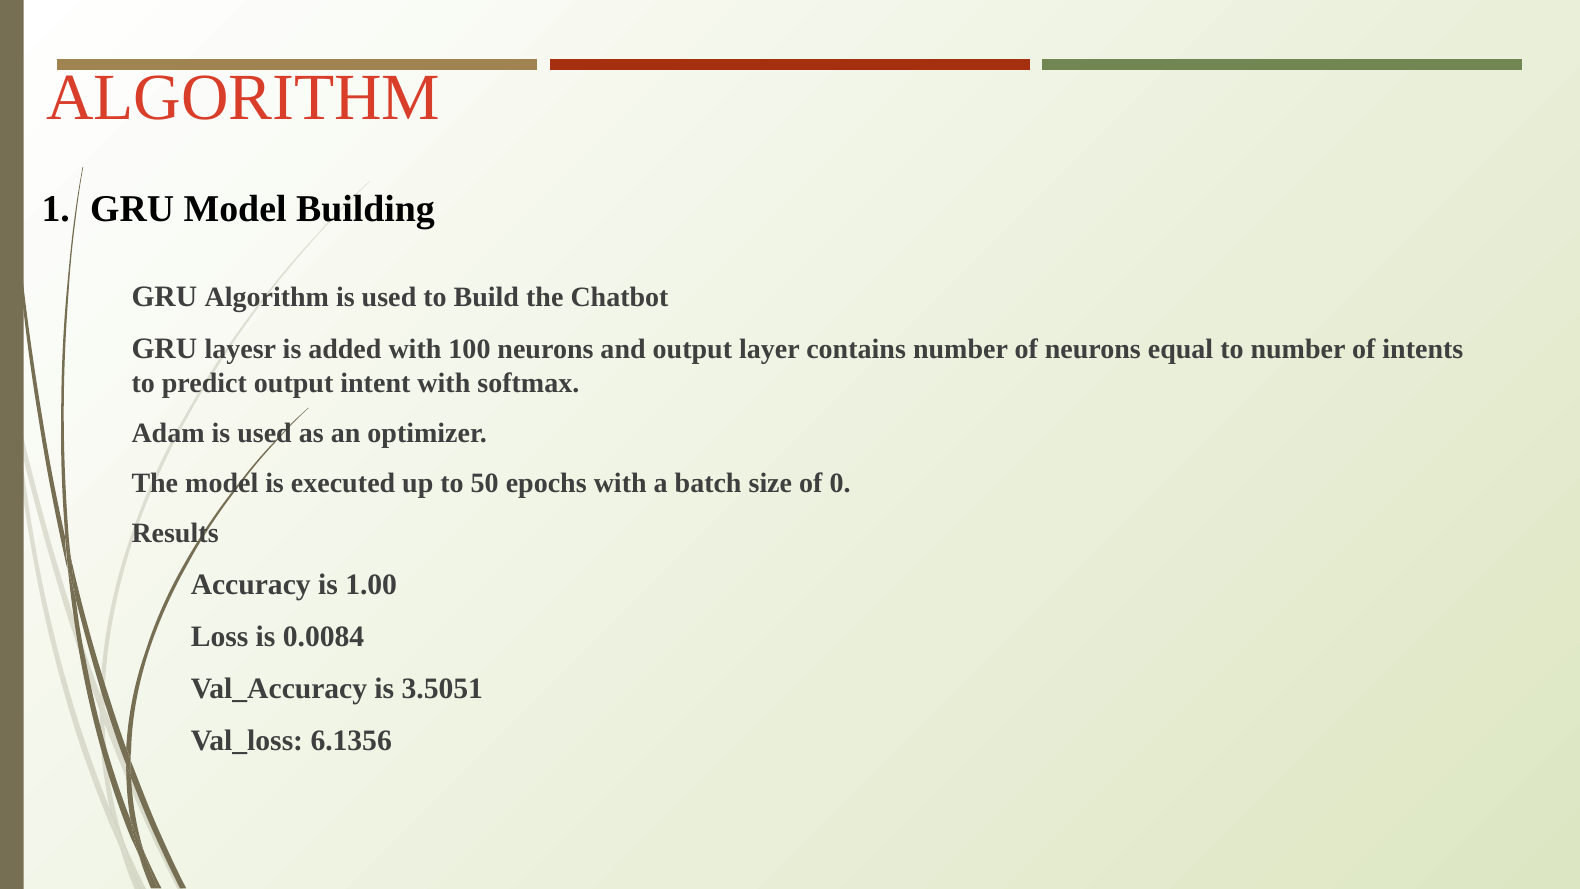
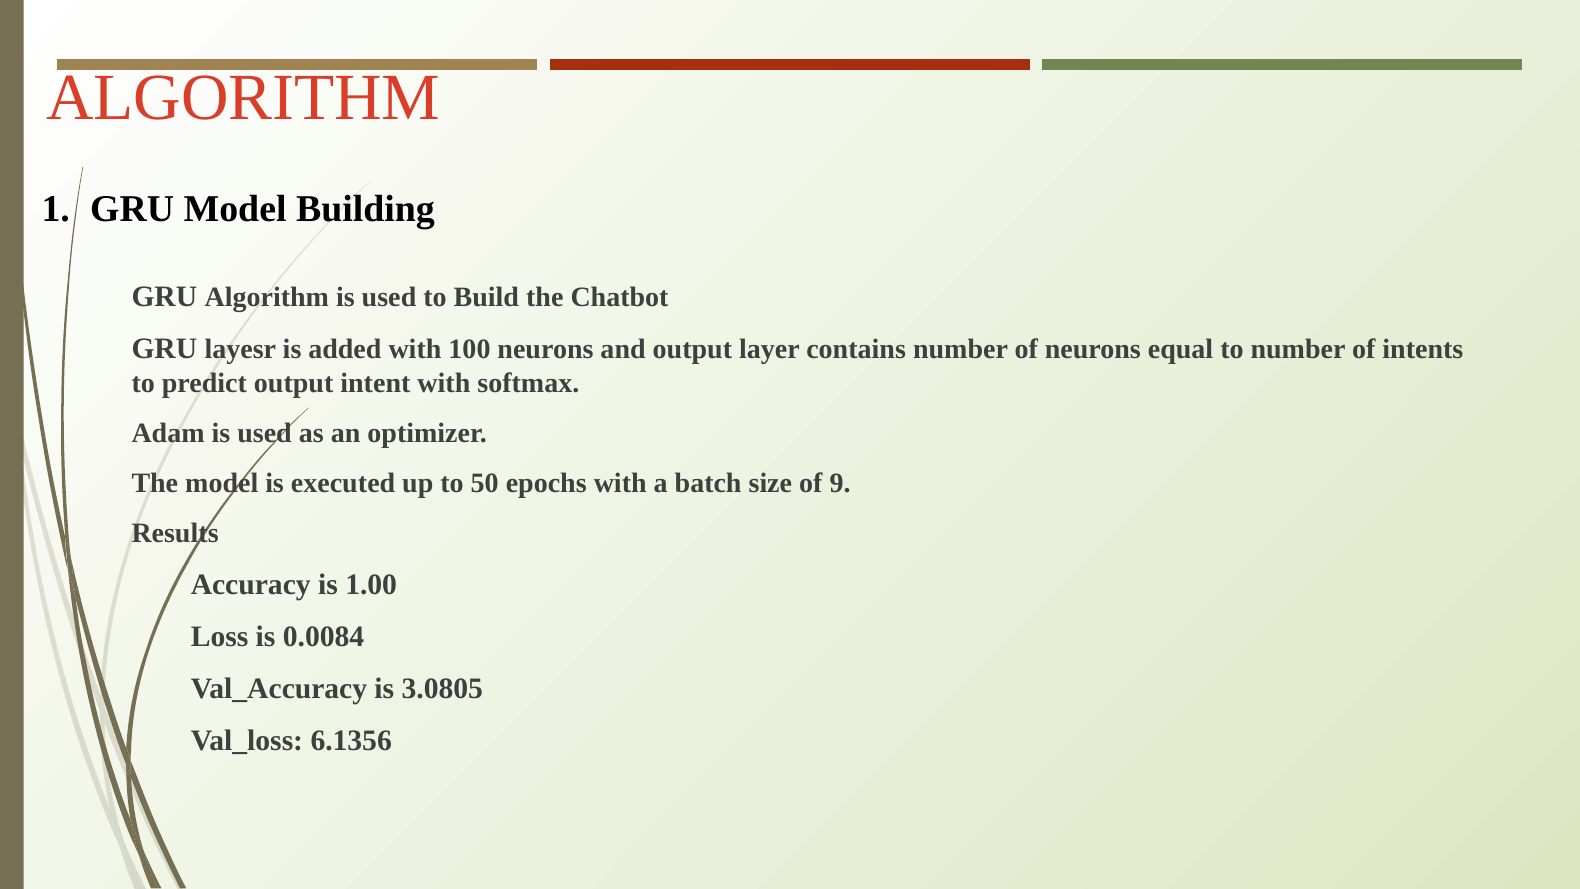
0: 0 -> 9 (840, 483)
3.5051: 3.5051 -> 3.0805 (442, 688)
